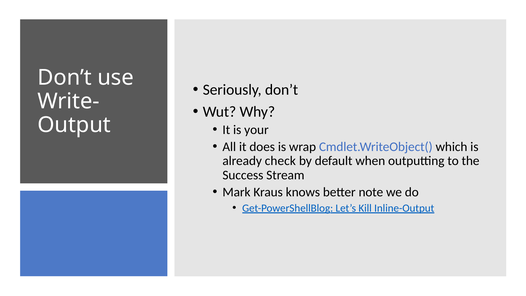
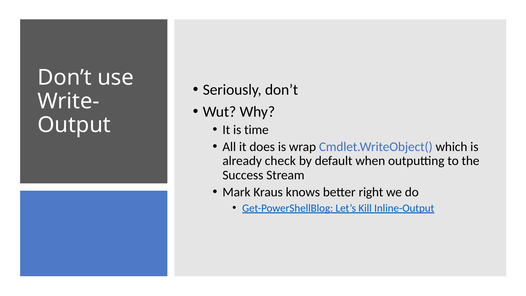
your: your -> time (256, 130)
note: note -> right (371, 192)
